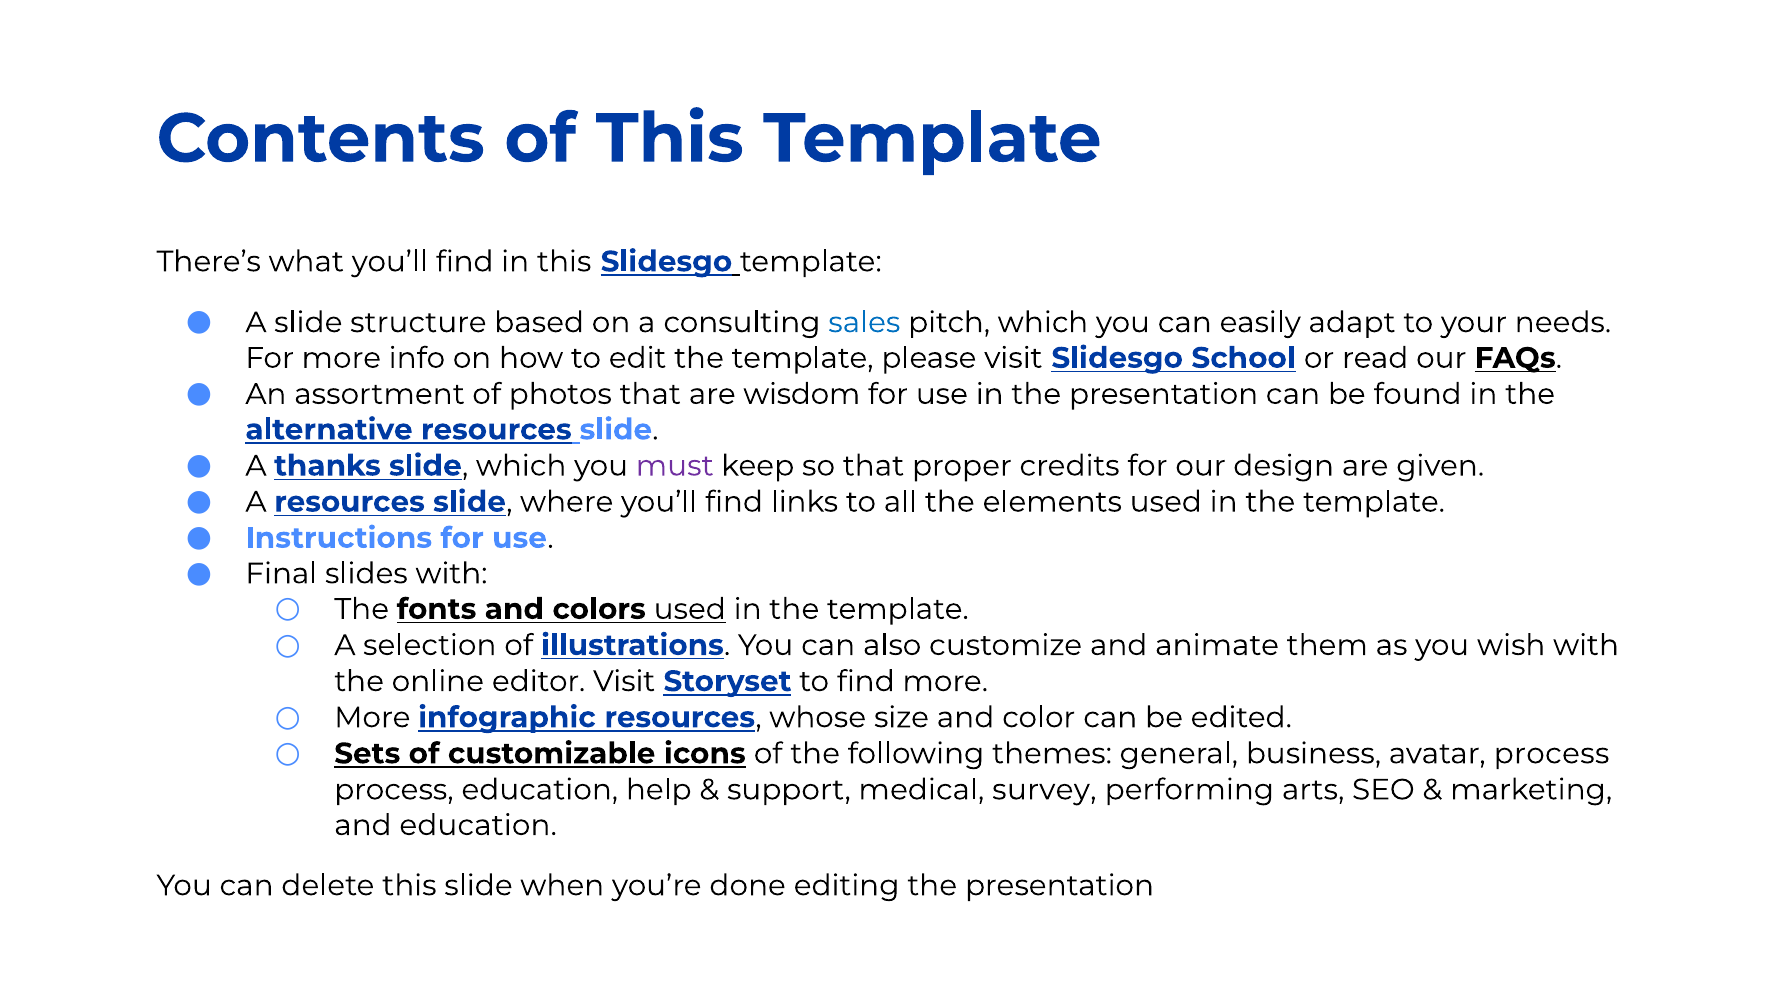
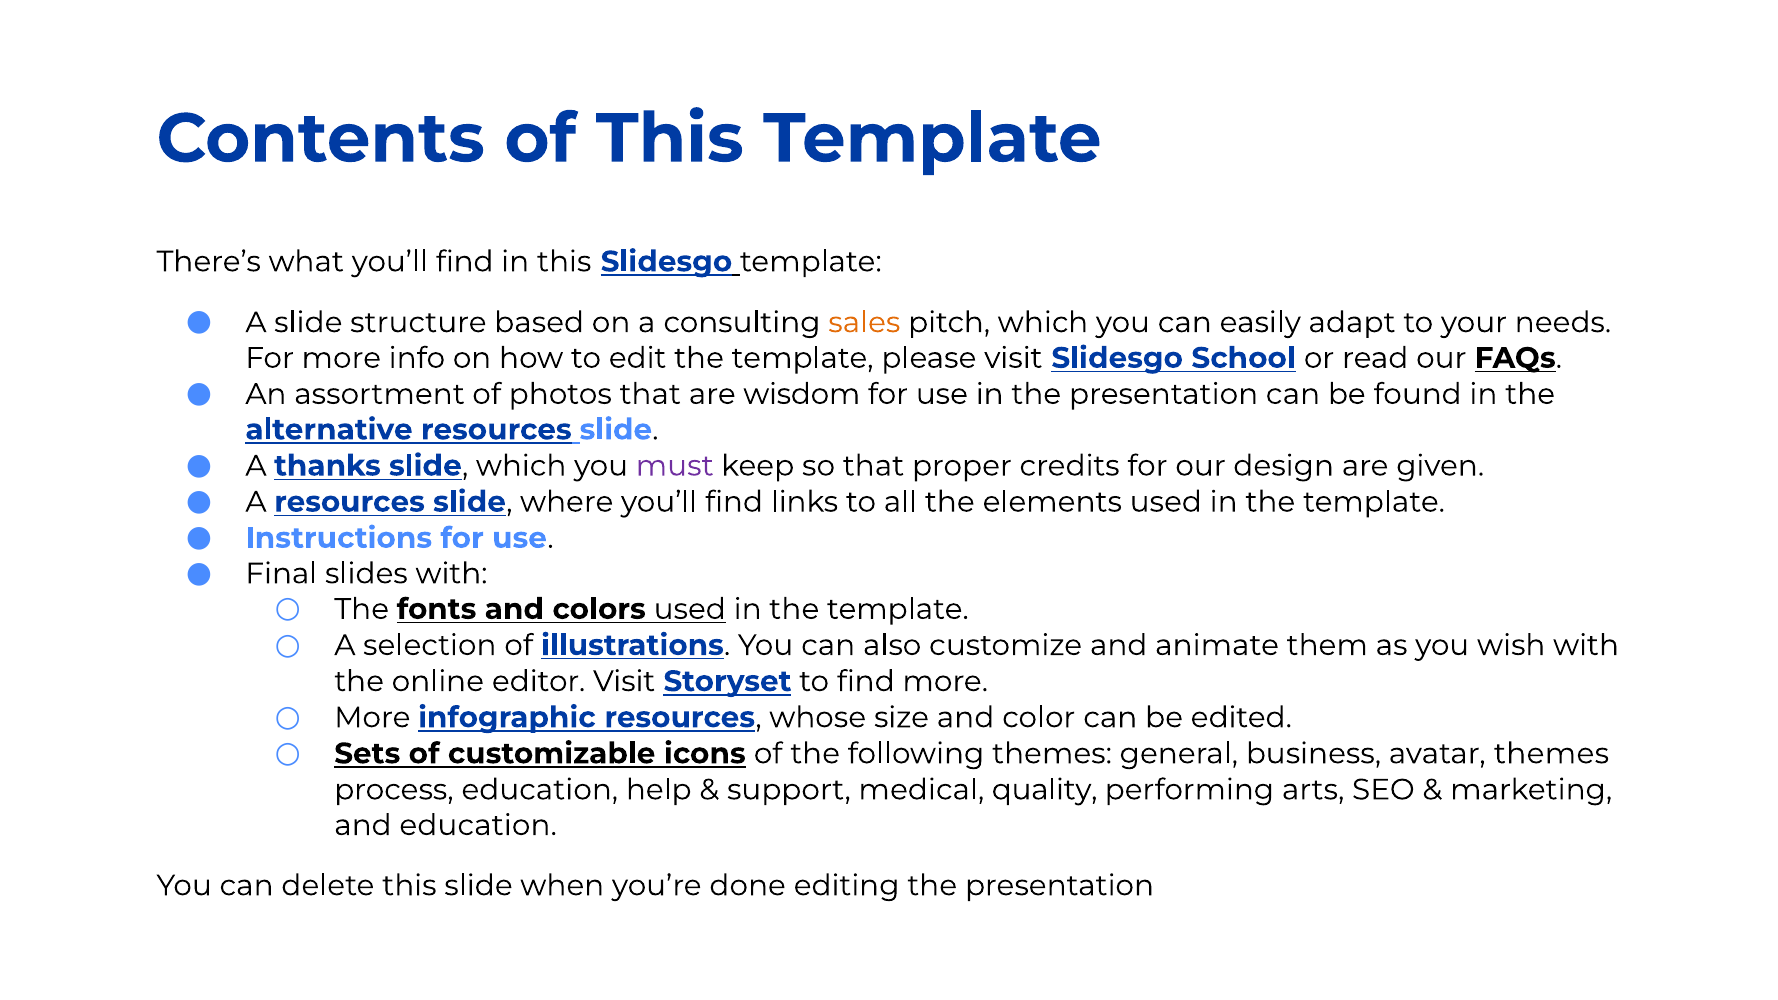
sales colour: blue -> orange (864, 323)
avatar process: process -> themes (1552, 754)
survey: survey -> quality (1045, 790)
